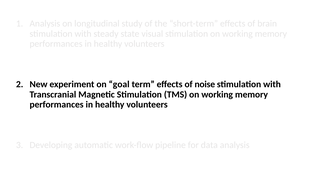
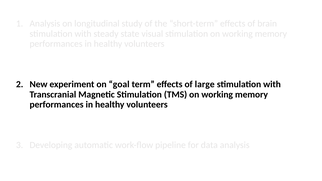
noise: noise -> large (205, 84)
